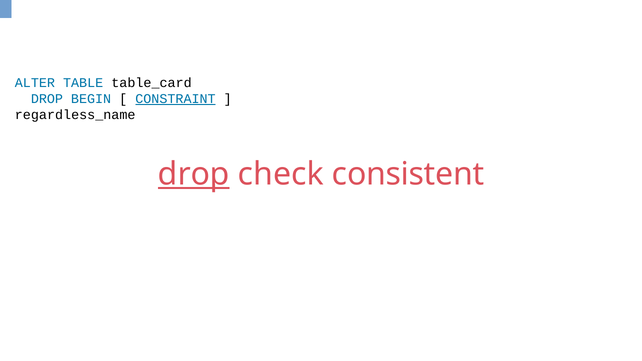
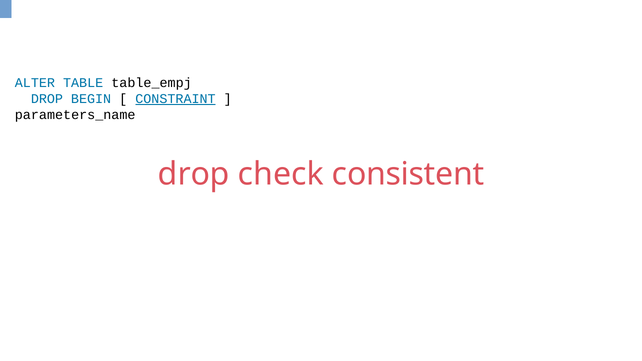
table_card: table_card -> table_empj (152, 83)
regardless_name: regardless_name -> parameters_name (75, 115)
drop underline: present -> none (194, 174)
